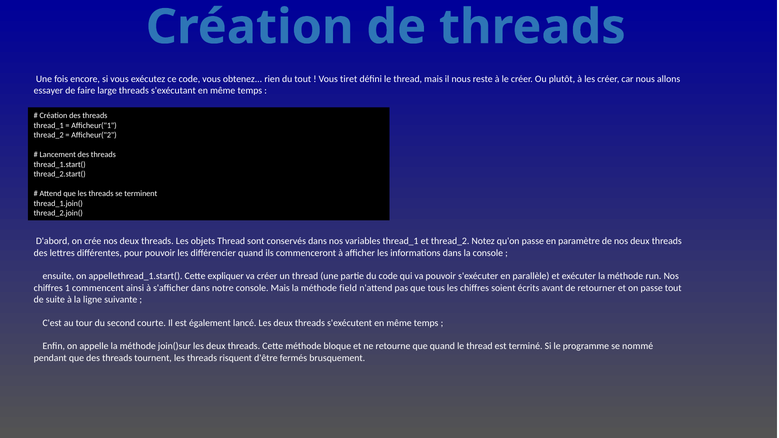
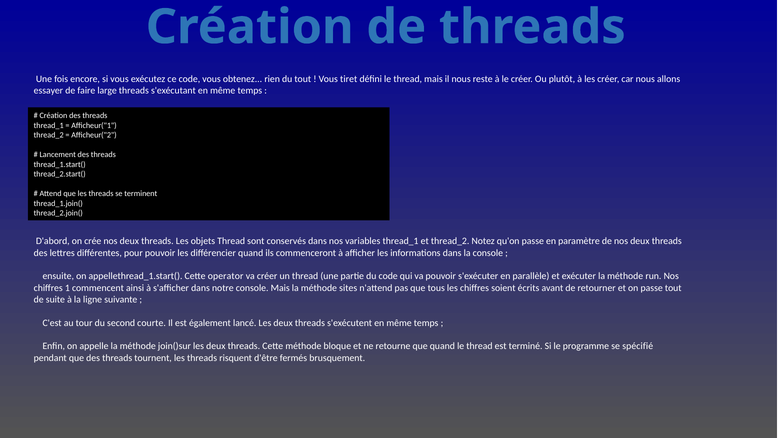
expliquer: expliquer -> operator (226, 276)
field: field -> sites (348, 288)
nommé: nommé -> spécifié (638, 346)
